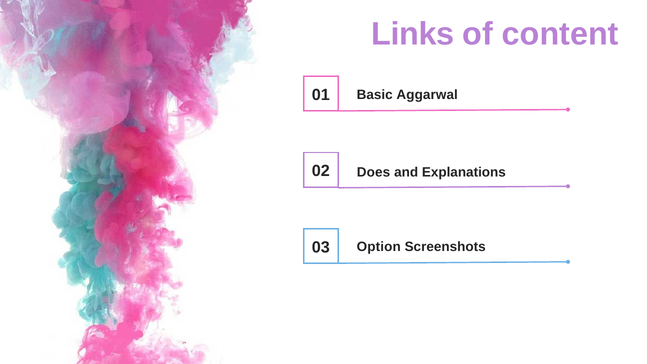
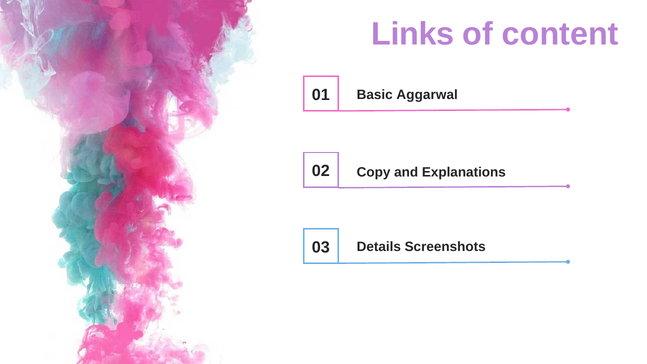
Does: Does -> Copy (374, 172)
Option: Option -> Details (379, 247)
